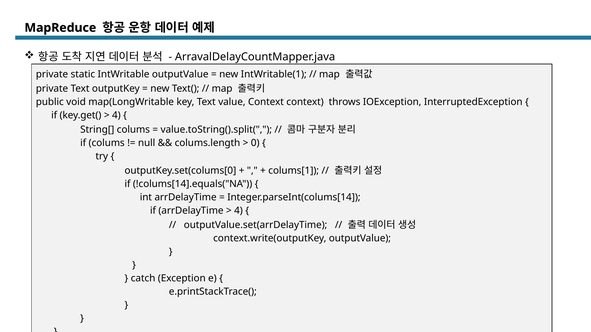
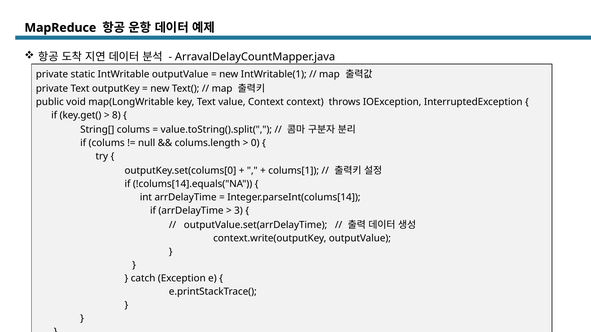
4: 4 -> 8 (116, 115)
4: 4 -> 3 (238, 211)
